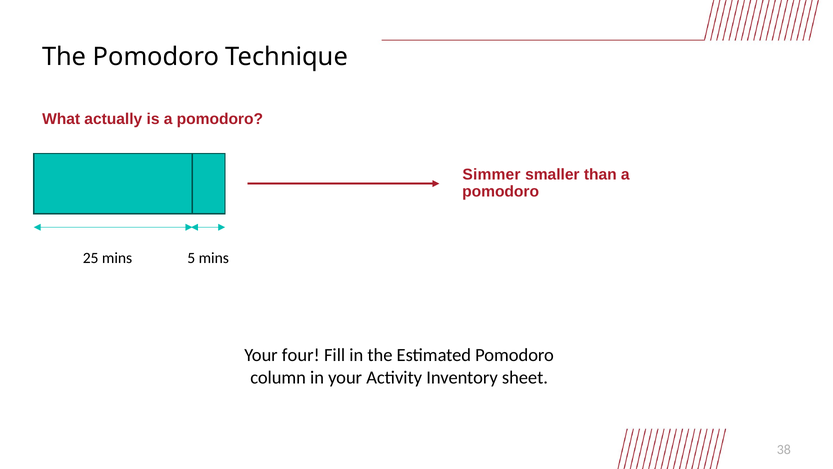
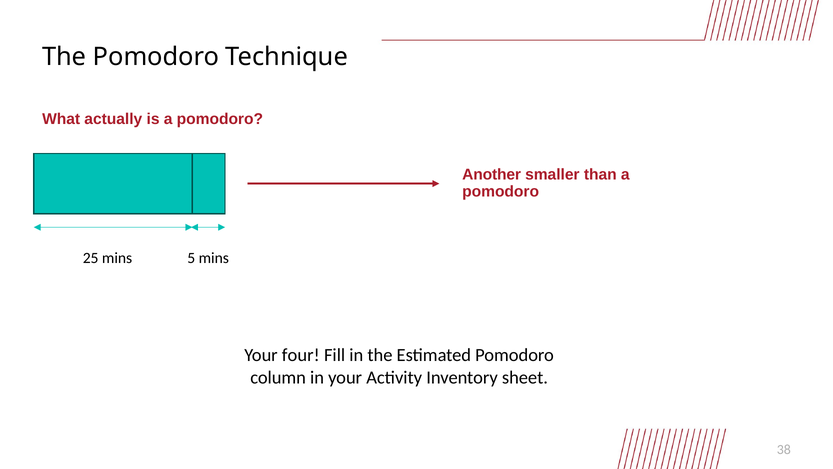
Simmer: Simmer -> Another (492, 174)
